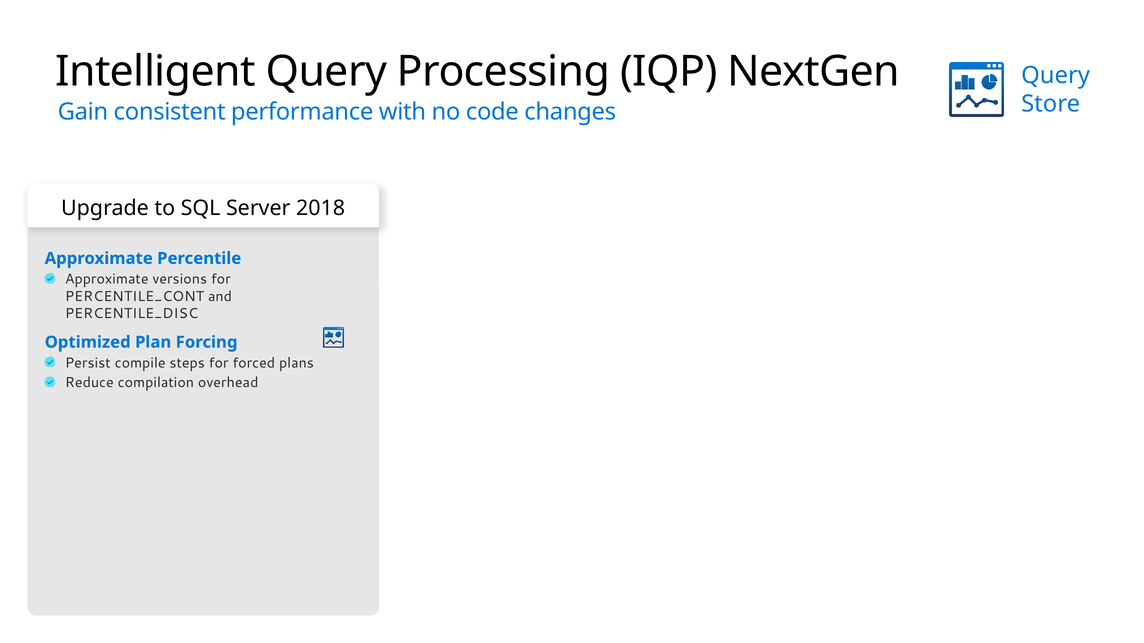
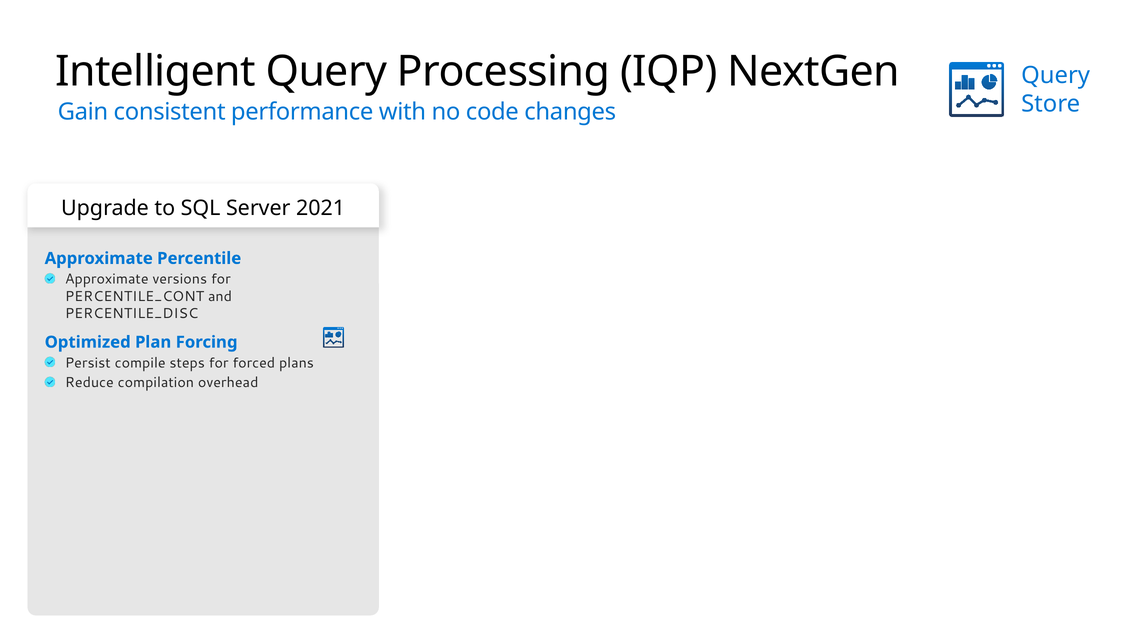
2018: 2018 -> 2021 (321, 208)
